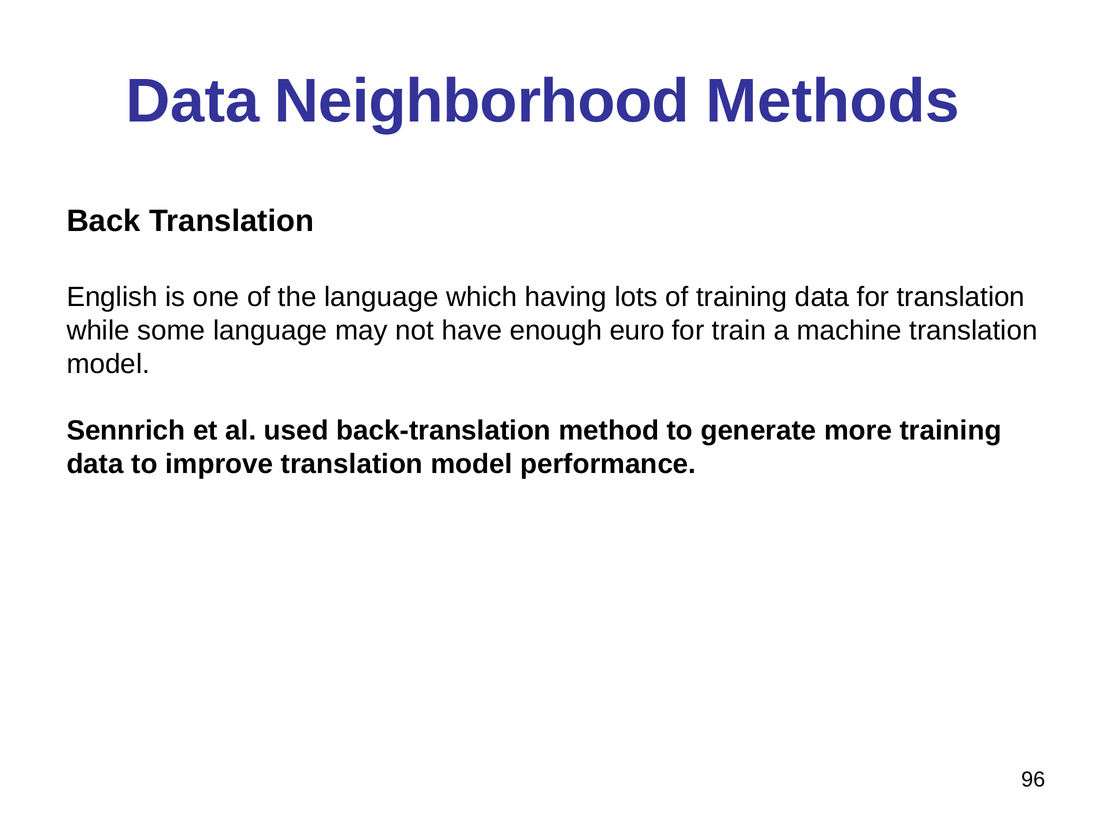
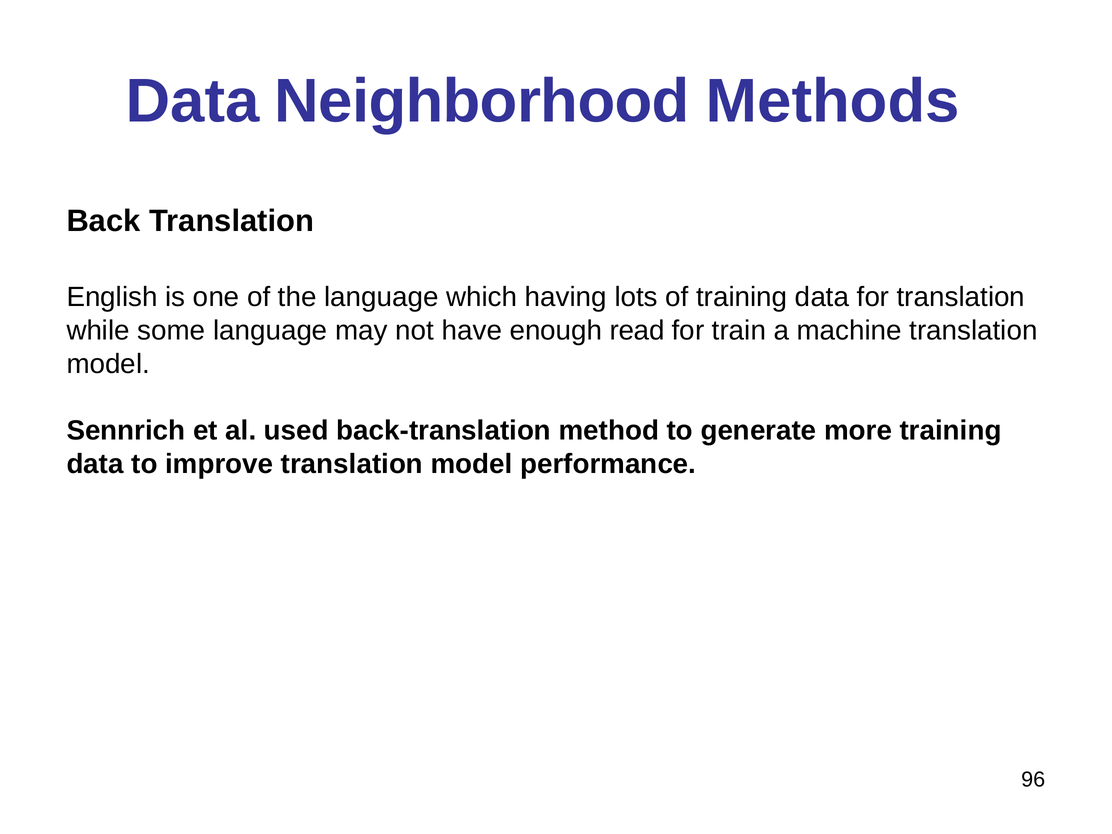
euro: euro -> read (637, 331)
